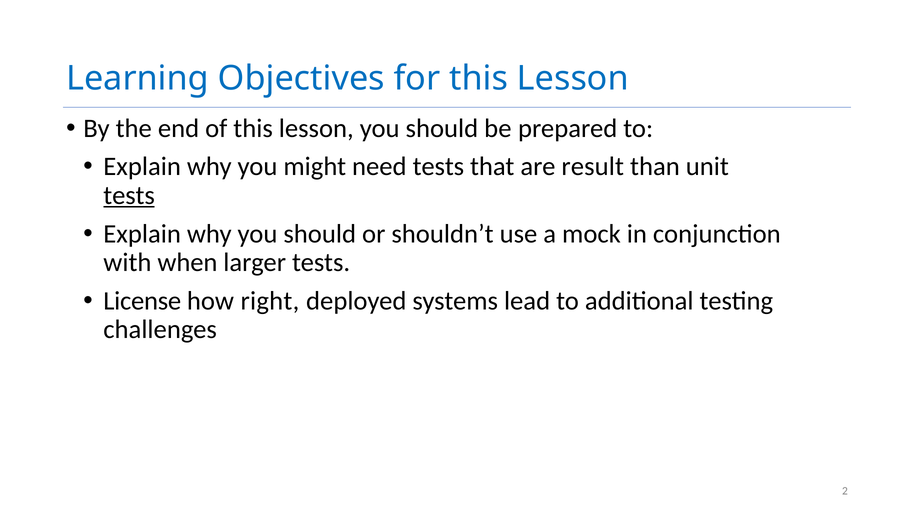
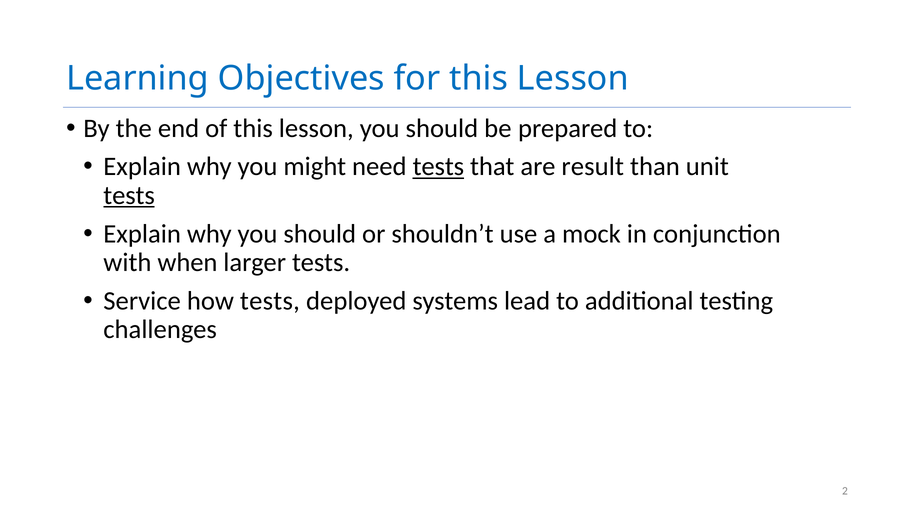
tests underline: none -> present (438, 167)
License: License -> Service (142, 301)
how right: right -> tests (270, 301)
